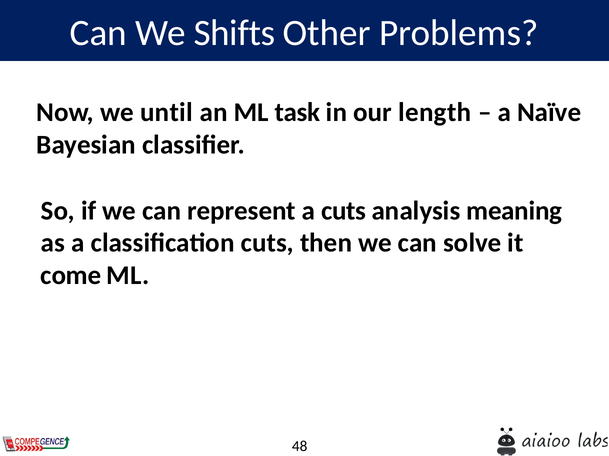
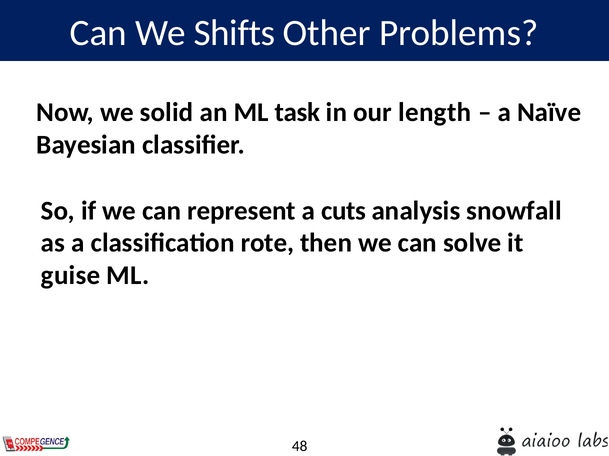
until: until -> solid (167, 112)
meaning: meaning -> snowfall (514, 211)
classification cuts: cuts -> rote (267, 243)
come: come -> guise (71, 276)
